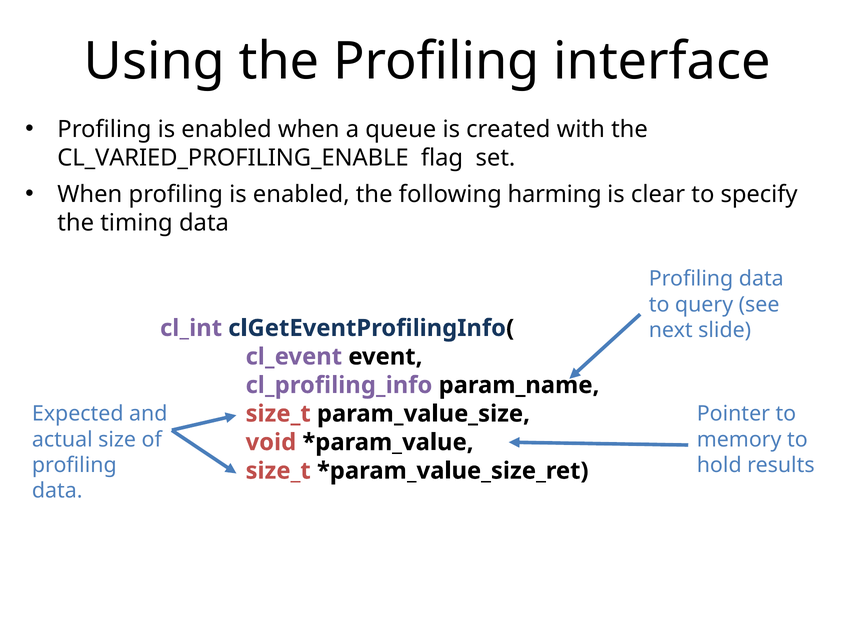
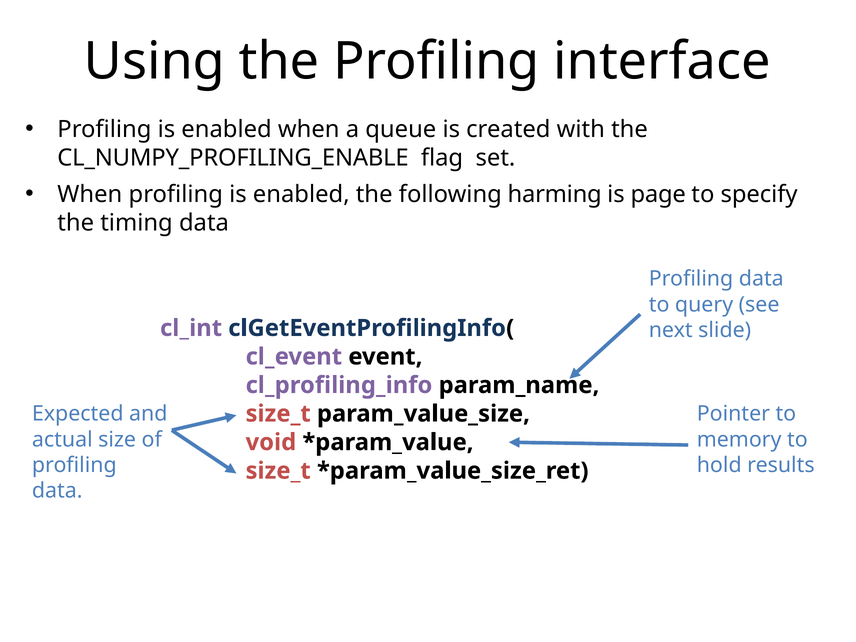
CL_VARIED_PROFILING_ENABLE: CL_VARIED_PROFILING_ENABLE -> CL_NUMPY_PROFILING_ENABLE (233, 158)
clear: clear -> page (658, 194)
